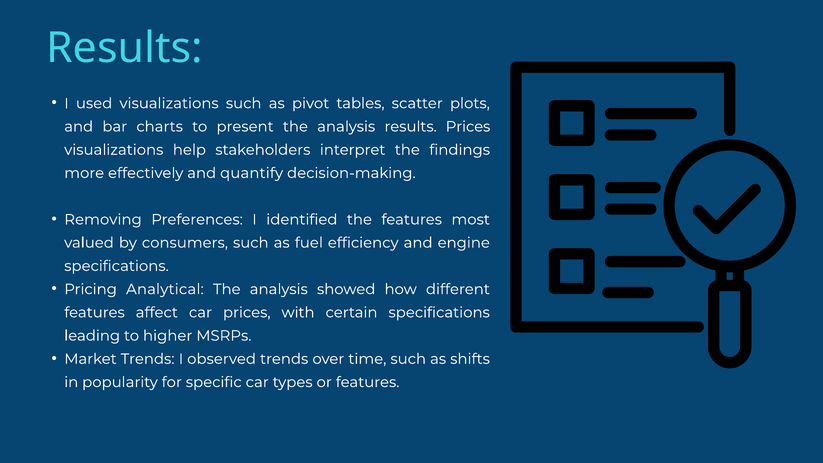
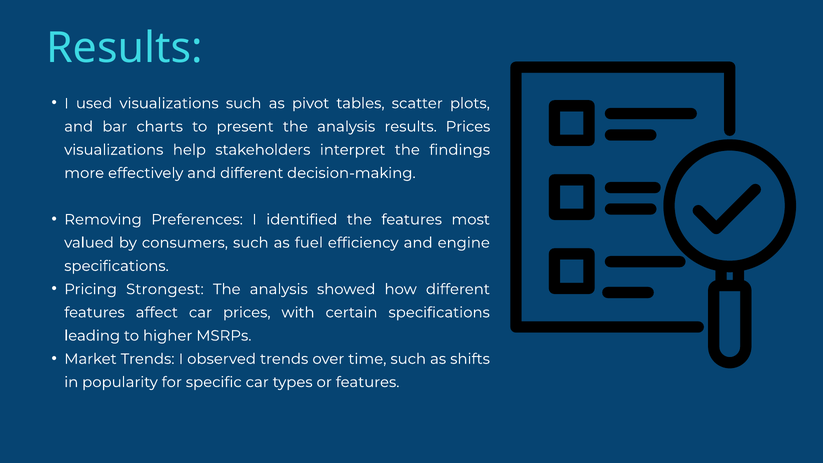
and quantify: quantify -> different (252, 173)
Analytical: Analytical -> Strongest (165, 289)
